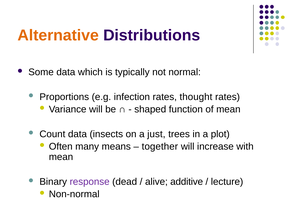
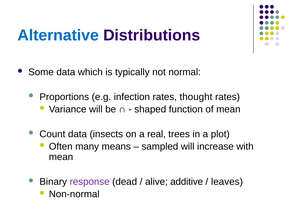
Alternative colour: orange -> blue (58, 35)
just: just -> real (156, 134)
together: together -> sampled (160, 147)
lecture: lecture -> leaves (227, 182)
